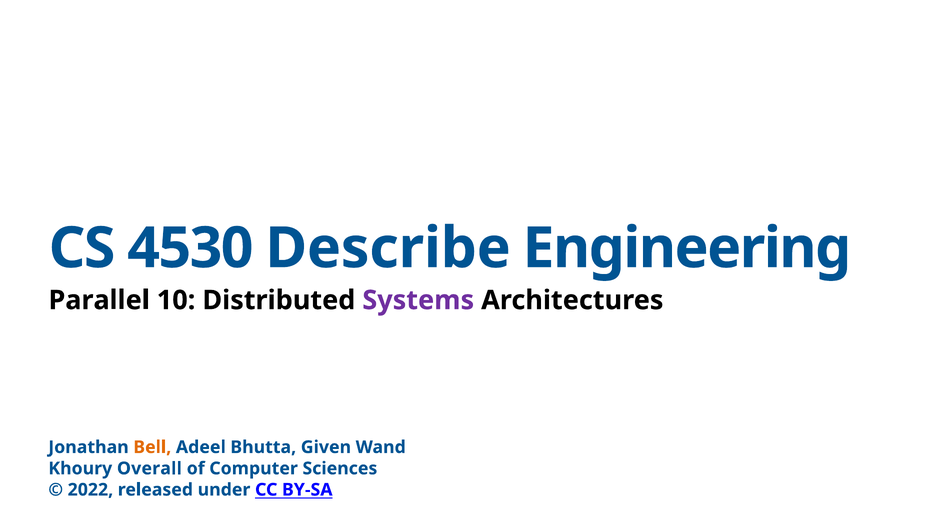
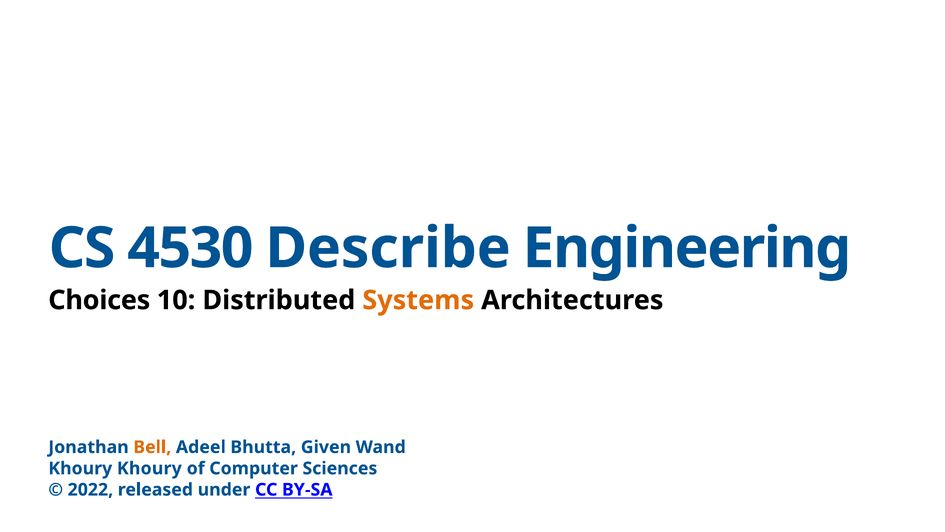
Parallel: Parallel -> Choices (99, 300)
Systems colour: purple -> orange (418, 300)
Khoury Overall: Overall -> Khoury (149, 468)
